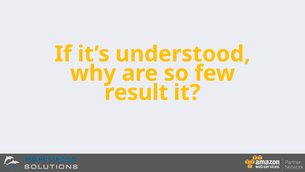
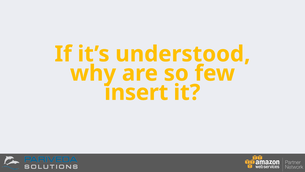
result: result -> insert (136, 92)
